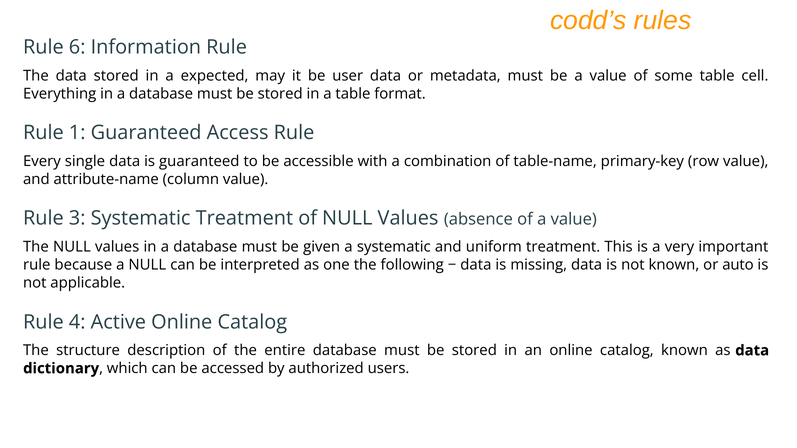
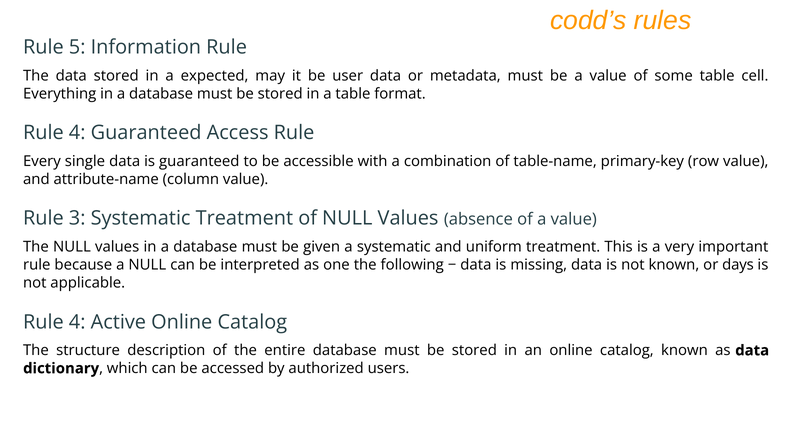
6: 6 -> 5 (77, 47)
1: 1 -> 4 (77, 133)
auto: auto -> days (738, 265)
